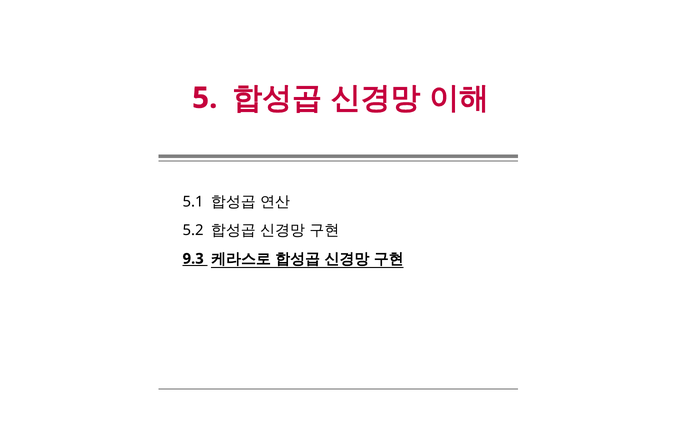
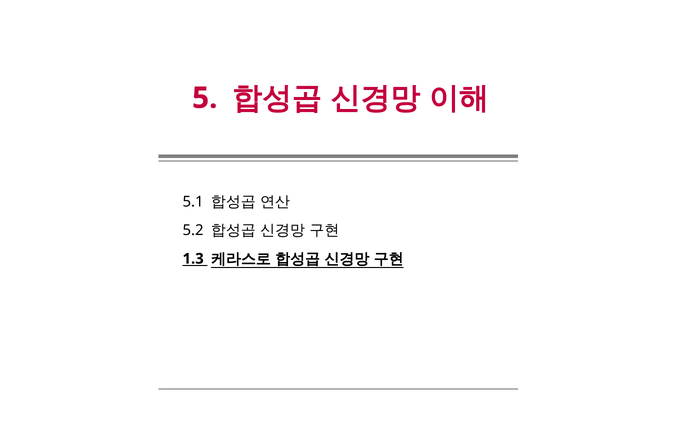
9.3: 9.3 -> 1.3 (193, 259)
